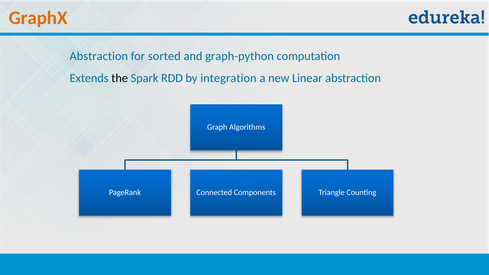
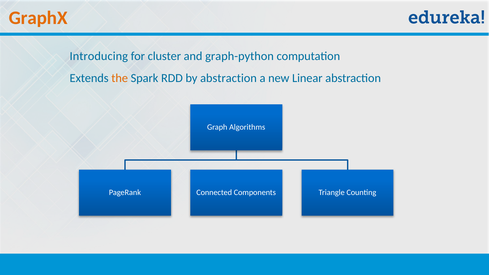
Abstraction: Abstraction -> Introducing (99, 56)
sorted: sorted -> cluster (164, 56)
the colour: black -> orange (120, 78)
by integration: integration -> abstraction (228, 78)
